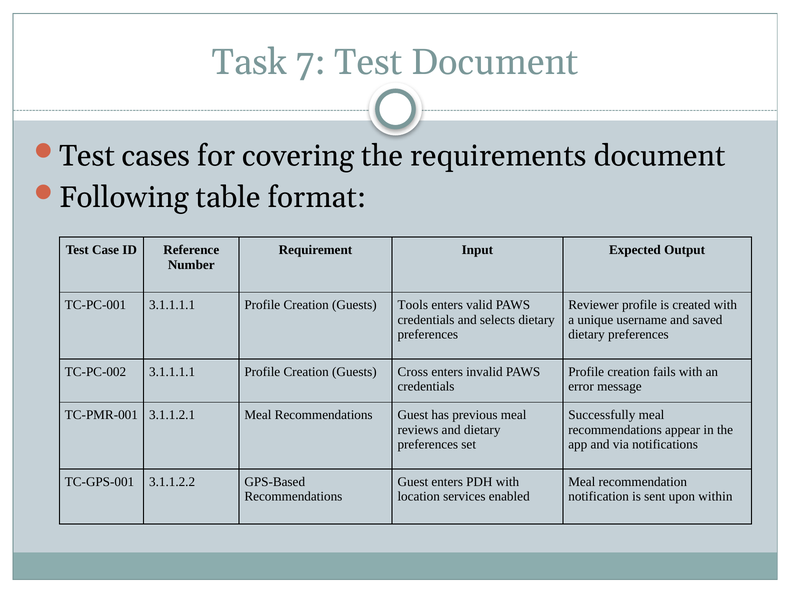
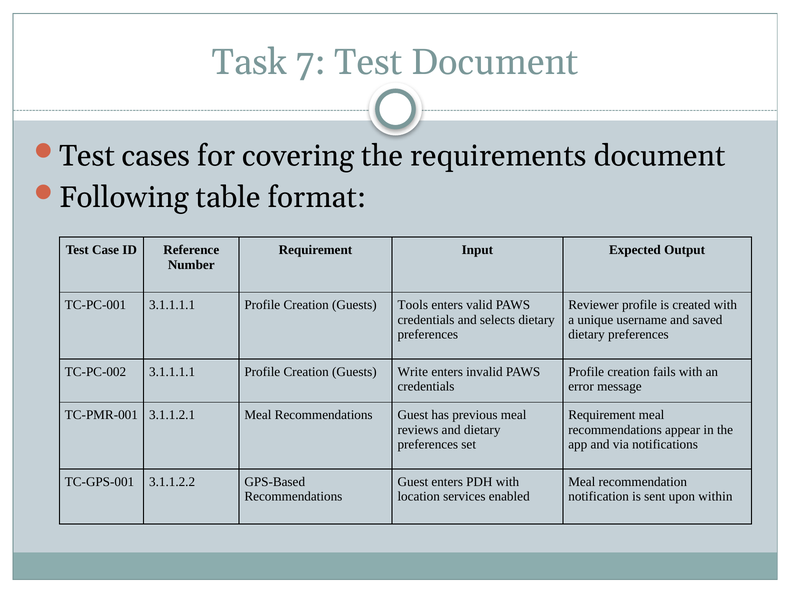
Cross: Cross -> Write (413, 372)
Successfully: Successfully -> Requirement (602, 415)
